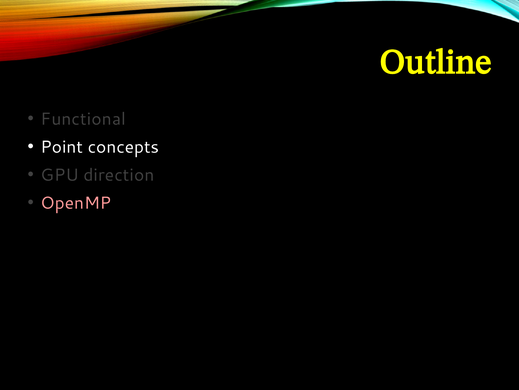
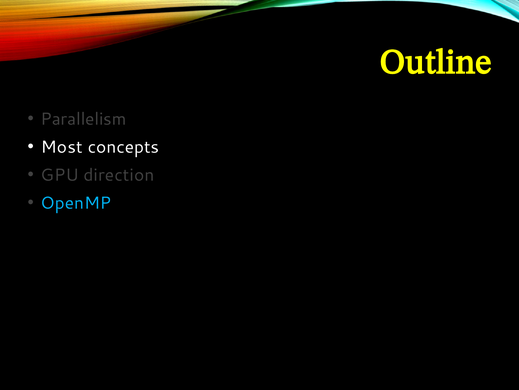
Functional: Functional -> Parallelism (83, 119)
Point: Point -> Most (62, 147)
OpenMP colour: pink -> light blue (76, 203)
